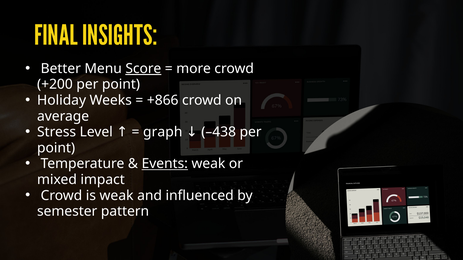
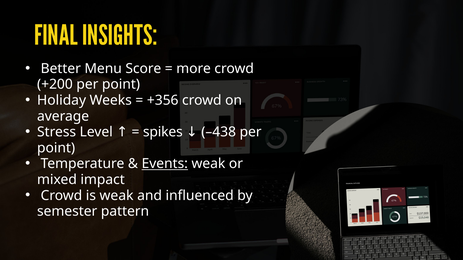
Score underline: present -> none (143, 69)
+866: +866 -> +356 (163, 100)
graph: graph -> spikes (163, 132)
